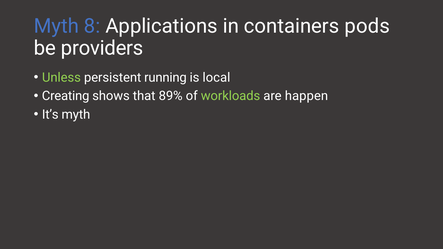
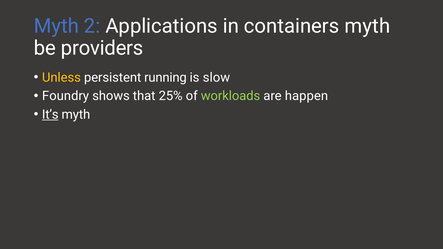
8: 8 -> 2 (92, 26)
containers pods: pods -> myth (367, 26)
Unless colour: light green -> yellow (61, 77)
local: local -> slow (216, 77)
Creating: Creating -> Foundry (66, 96)
89%: 89% -> 25% (171, 96)
It’s underline: none -> present (50, 115)
